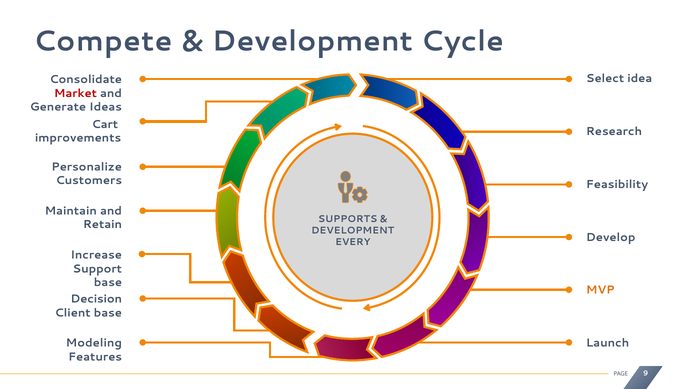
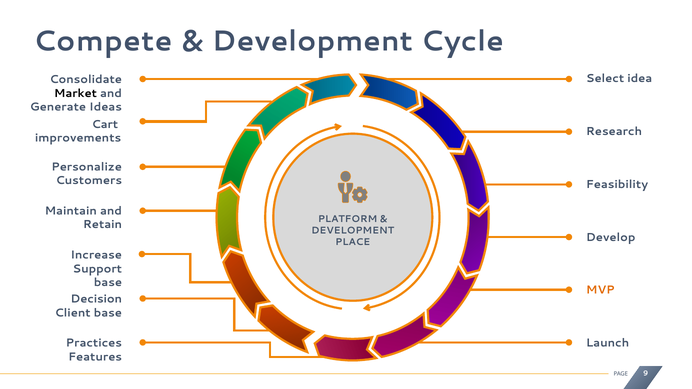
Market colour: red -> black (75, 93)
SUPPORTS: SUPPORTS -> PLATFORM (348, 219)
EVERY: EVERY -> PLACE (353, 242)
Modeling: Modeling -> Practices (94, 343)
